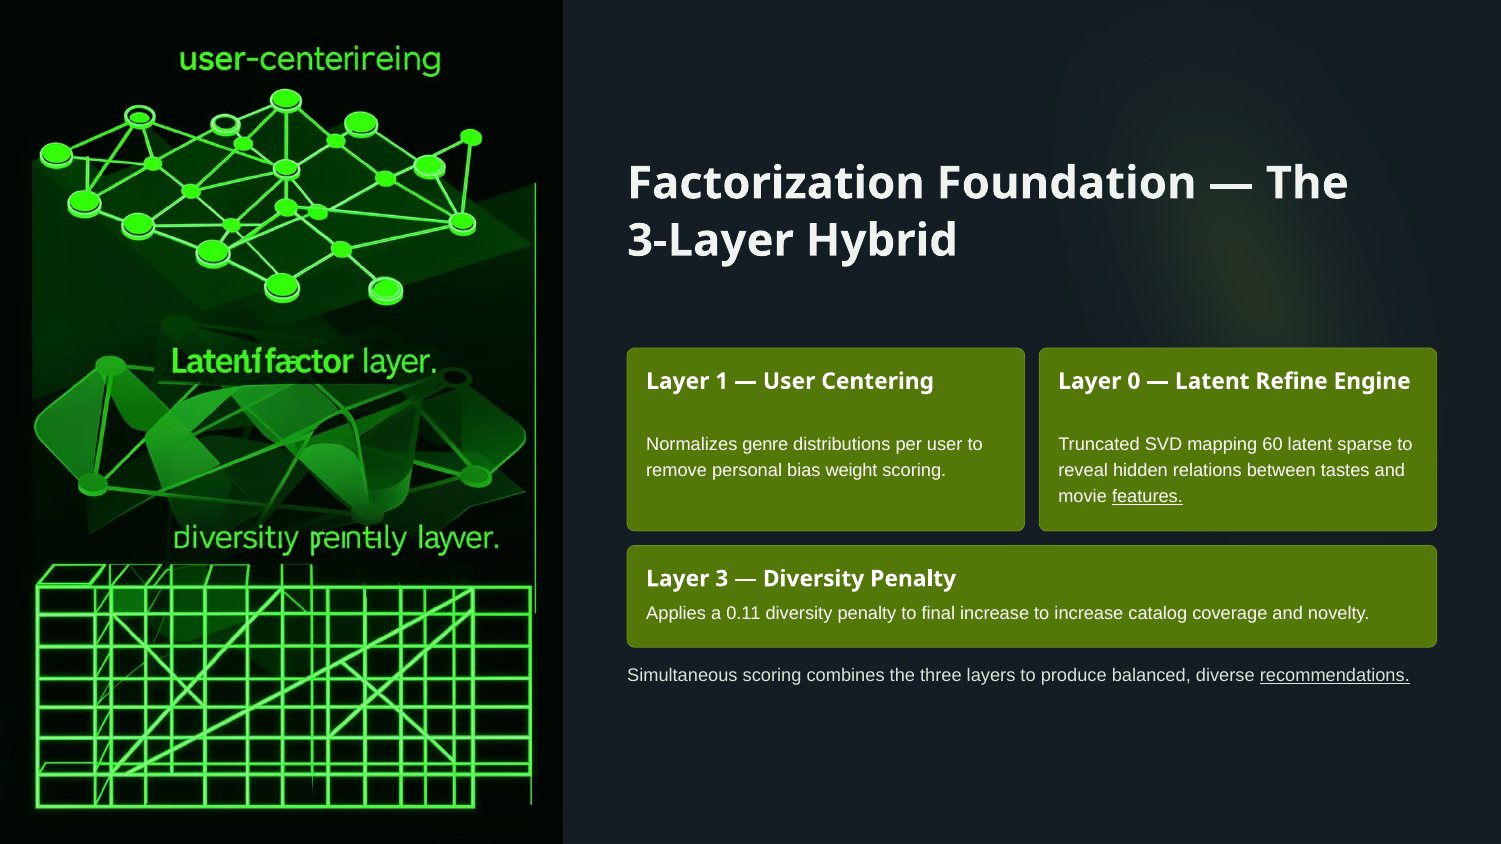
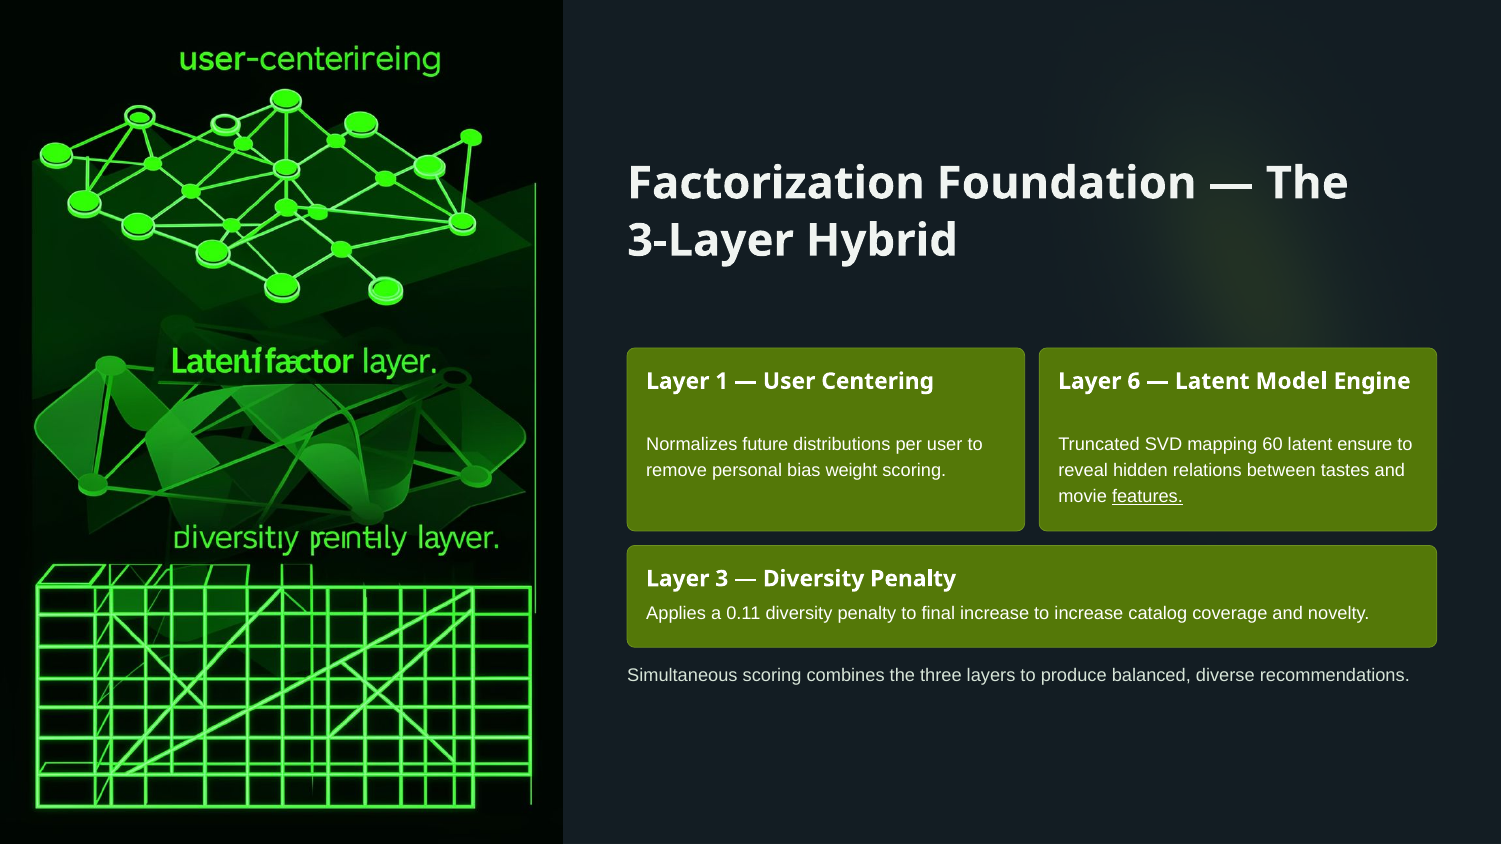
0: 0 -> 6 (1134, 381)
Refine: Refine -> Model (1291, 381)
genre: genre -> future (765, 445)
sparse: sparse -> ensure (1365, 445)
recommendations underline: present -> none (1335, 675)
